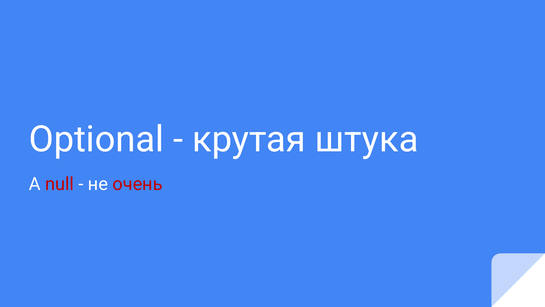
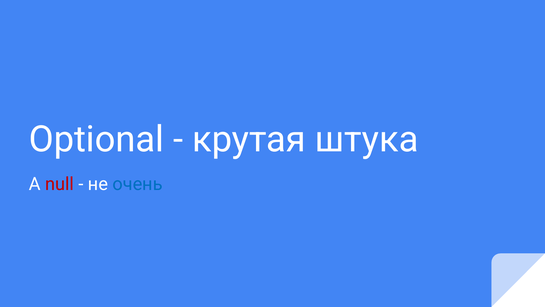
очень colour: red -> blue (138, 184)
